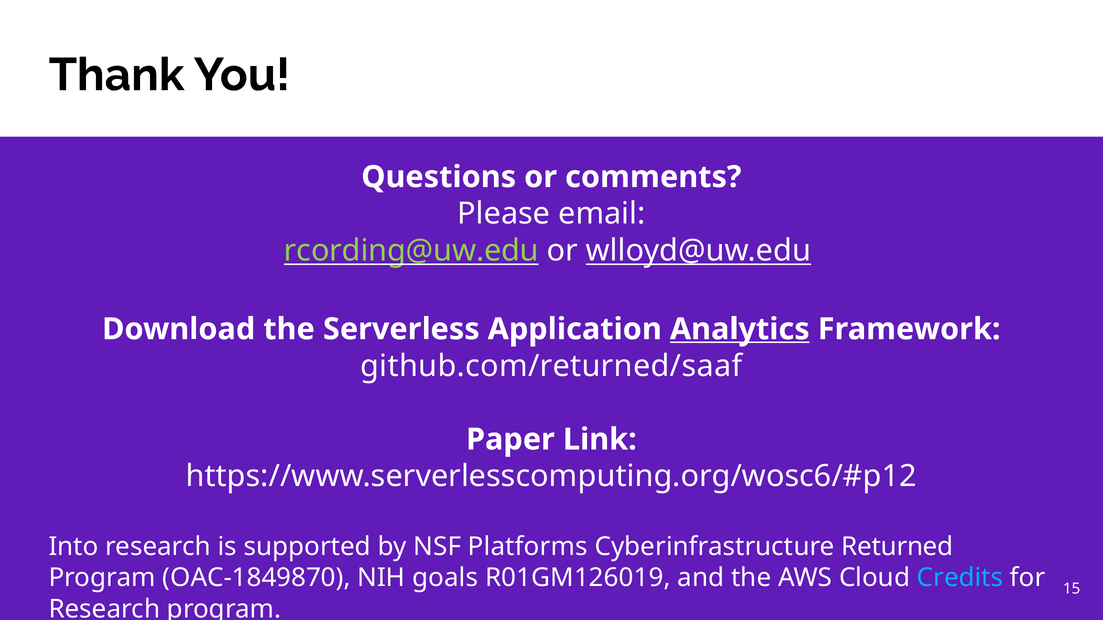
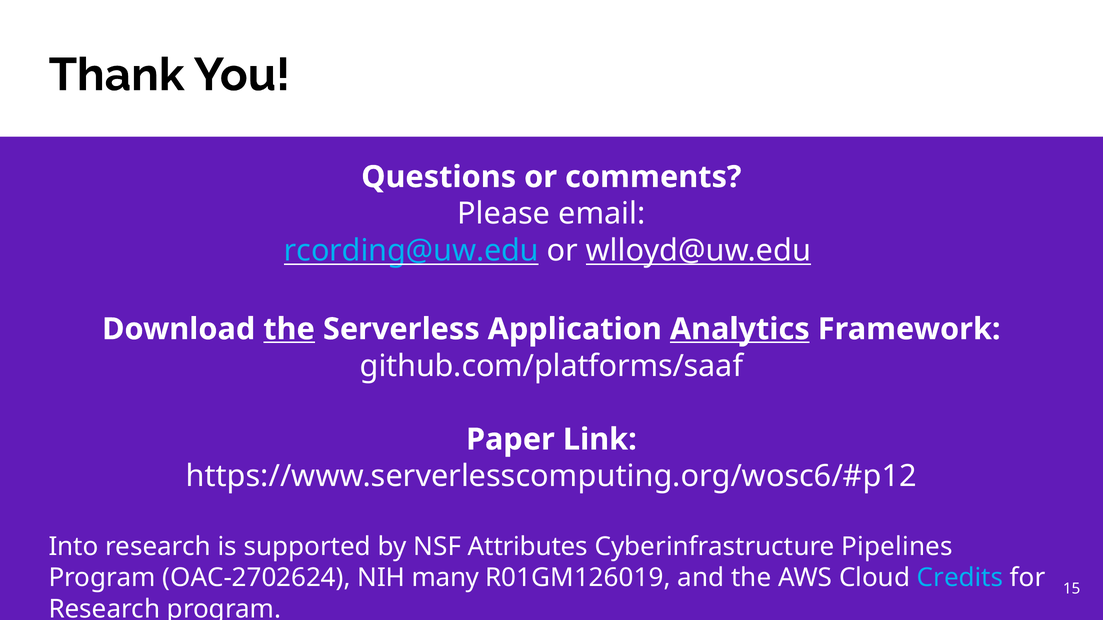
rcording@uw.edu colour: light green -> light blue (411, 251)
the underline: none -> present (289, 329)
github.com/returned/saaf: github.com/returned/saaf -> github.com/platforms/saaf (552, 366)
Platforms: Platforms -> Attributes (528, 547)
Returned: Returned -> Pipelines (897, 547)
OAC-1849870: OAC-1849870 -> OAC-2702624 (257, 578)
goals: goals -> many (445, 578)
